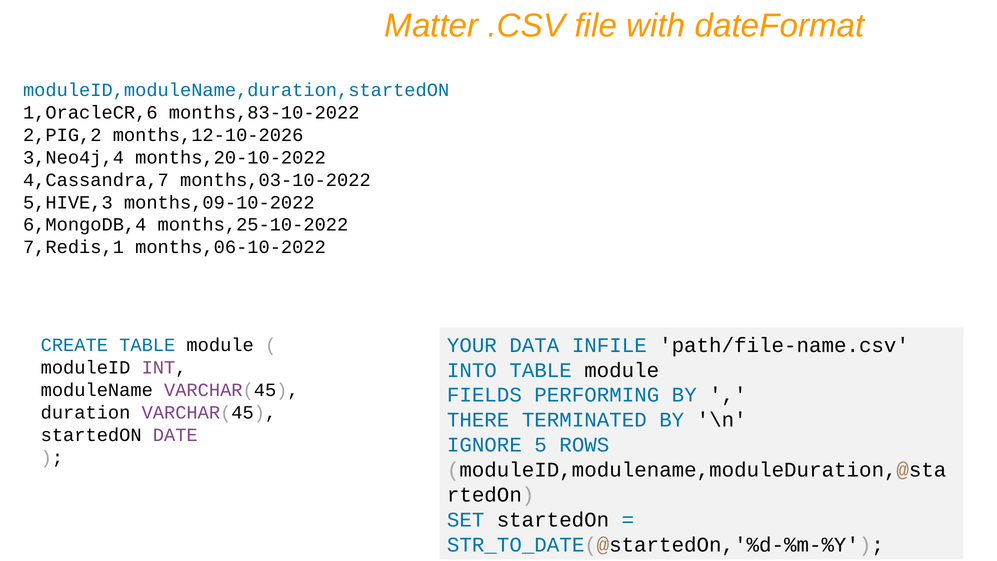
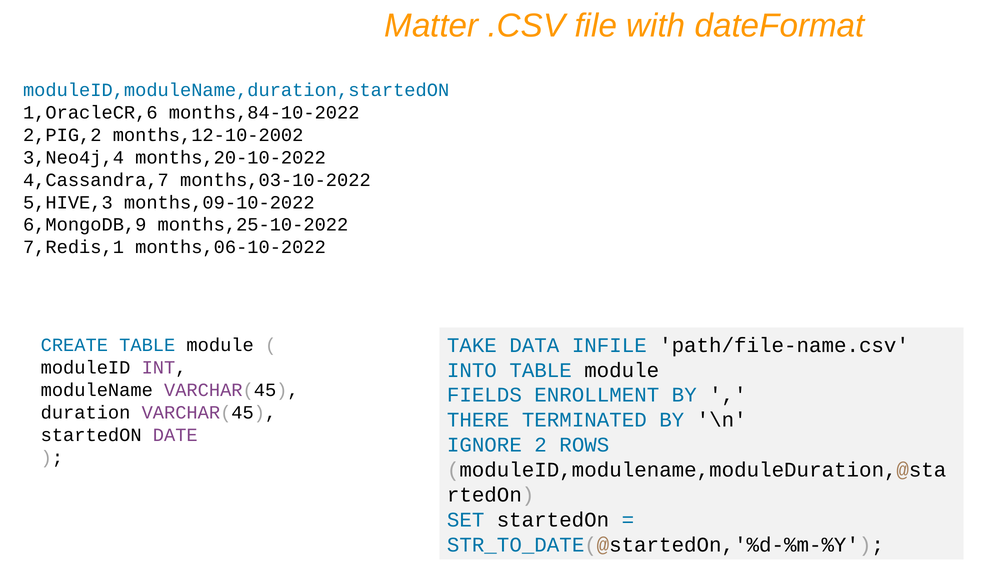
months,83-10-2022: months,83-10-2022 -> months,84-10-2022 (264, 113)
months,12-10-2026: months,12-10-2026 -> months,12-10-2002 (208, 135)
6,MongoDB,4: 6,MongoDB,4 -> 6,MongoDB,9 (85, 225)
YOUR: YOUR -> TAKE (472, 345)
PERFORMING: PERFORMING -> ENROLLMENT (597, 395)
5: 5 -> 2 (541, 445)
